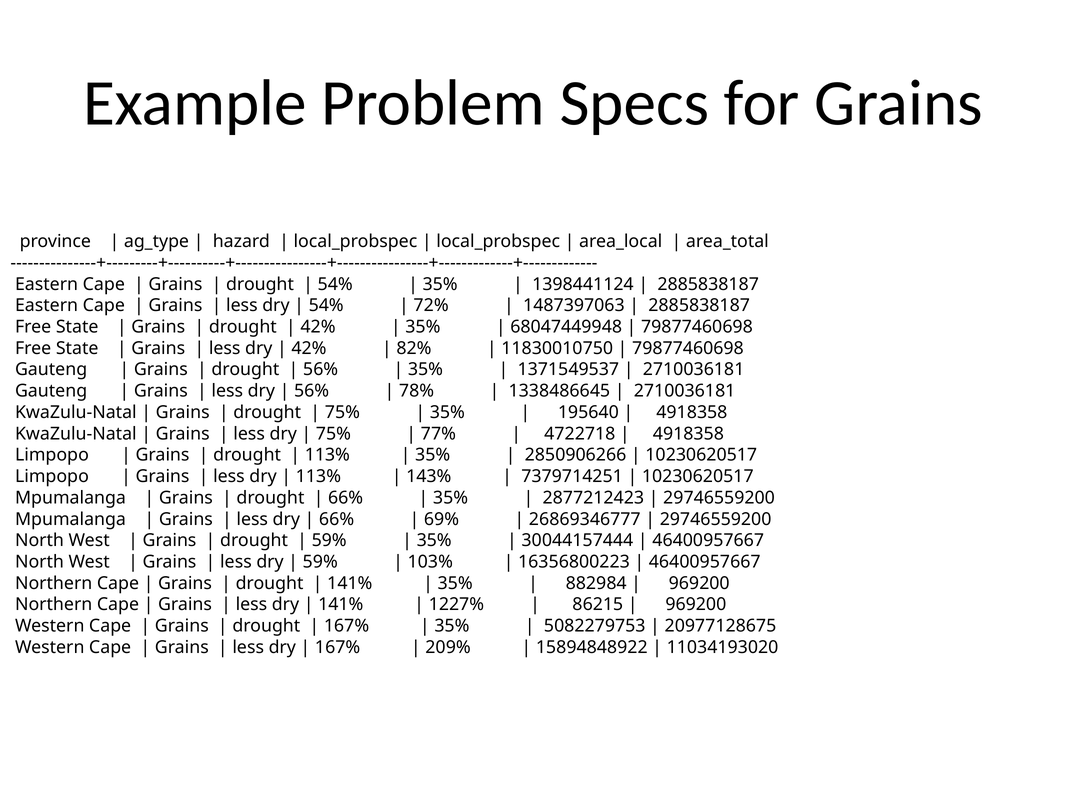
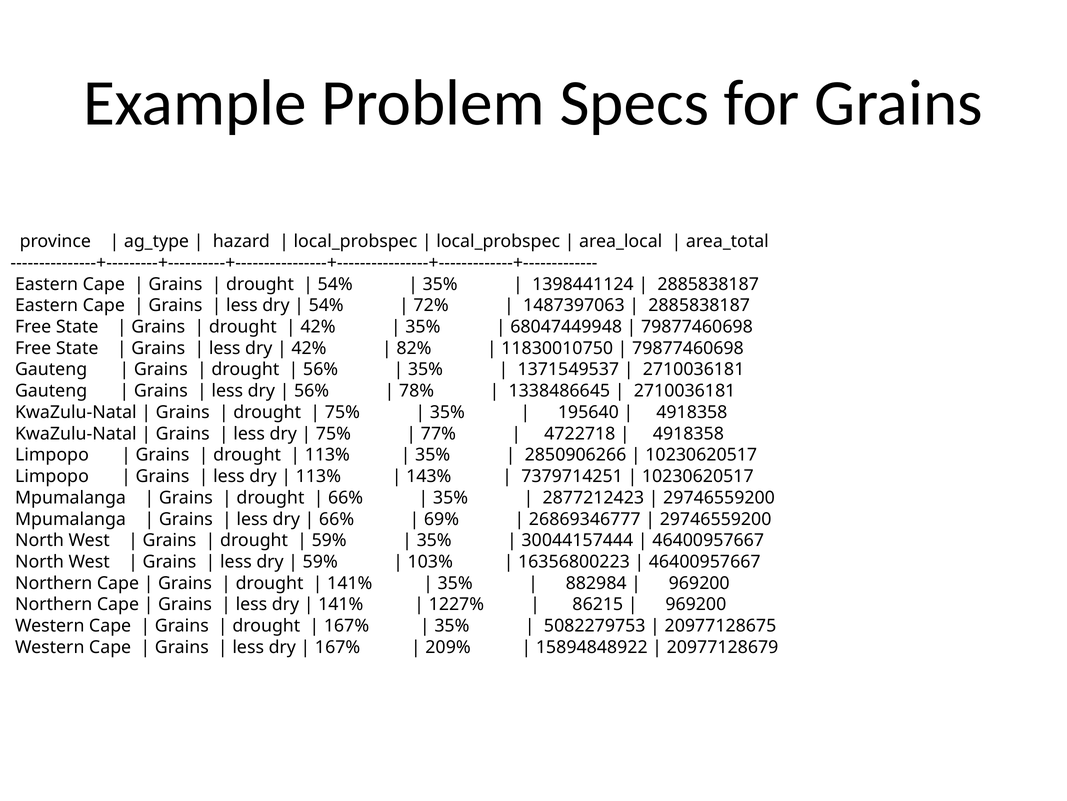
11034193020: 11034193020 -> 20977128679 (723, 647)
